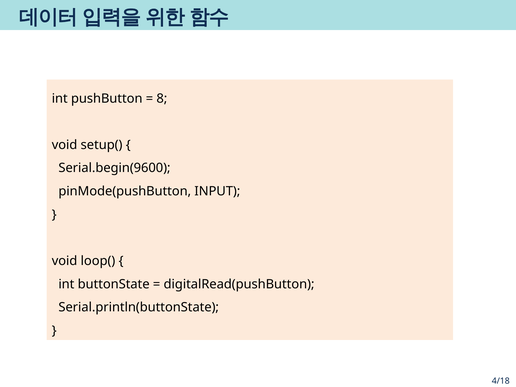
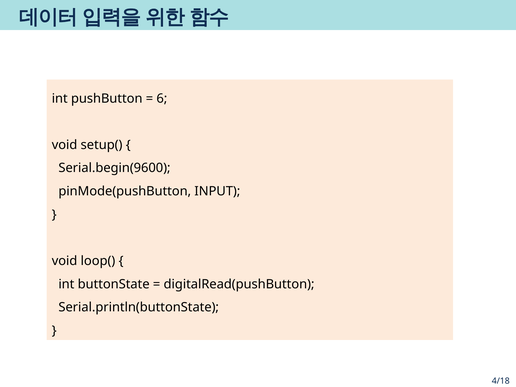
8: 8 -> 6 (162, 98)
